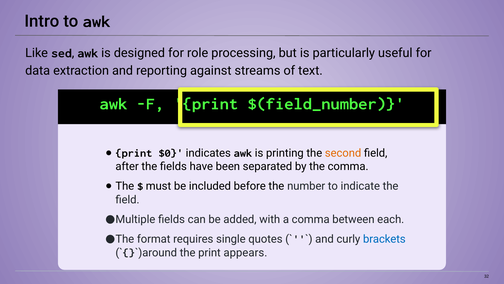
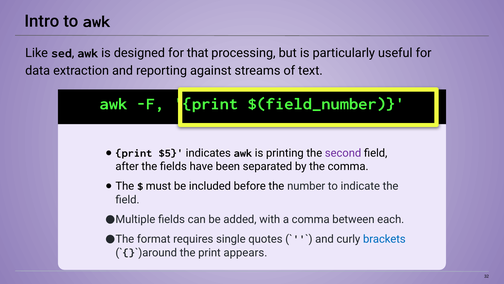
role: role -> that (198, 53)
$0: $0 -> $5 (171, 153)
second colour: orange -> purple (343, 153)
